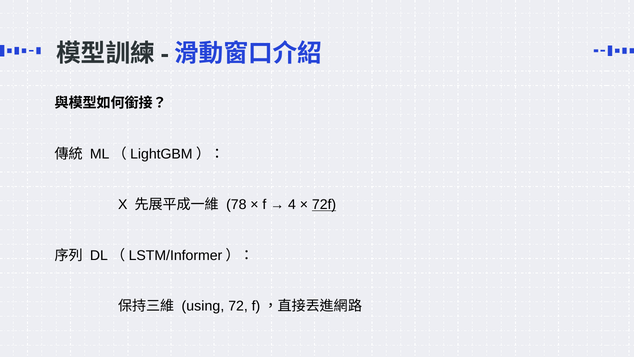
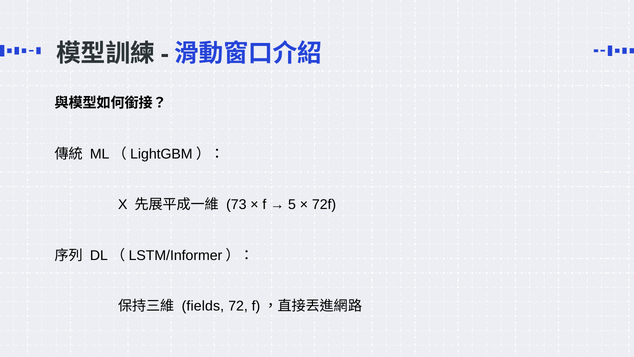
78: 78 -> 73 (236, 205)
4: 4 -> 5 (292, 205)
72f underline: present -> none (324, 205)
using: using -> fields (203, 306)
